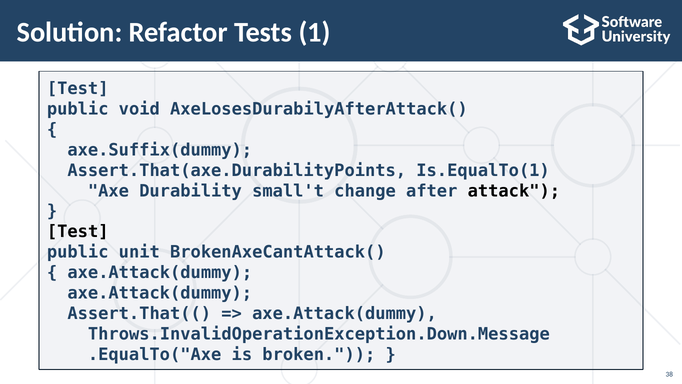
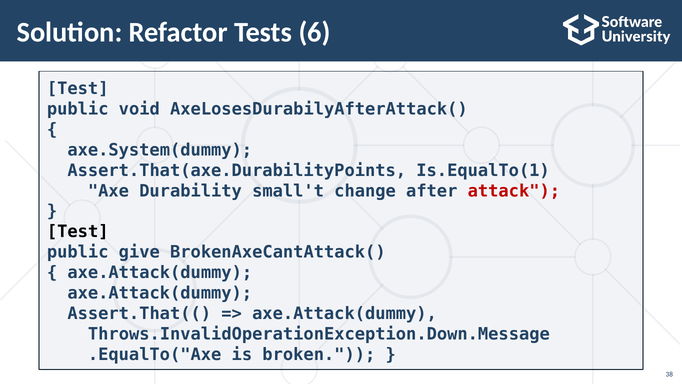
1: 1 -> 6 (315, 32)
axe.Suffix(dummy: axe.Suffix(dummy -> axe.System(dummy (160, 150)
attack colour: black -> red (514, 191)
unit: unit -> give (139, 252)
